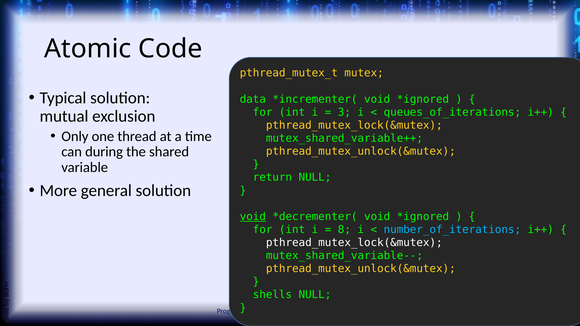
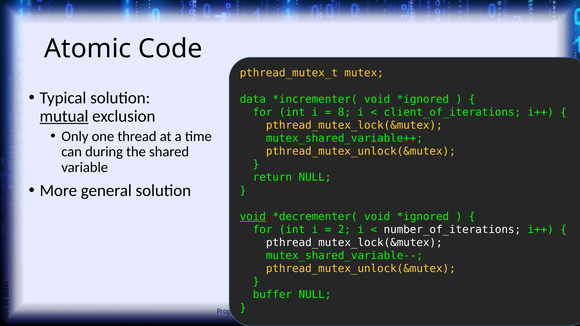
3: 3 -> 8 (344, 112)
queues_of_iterations: queues_of_iterations -> client_of_iterations (452, 112)
mutual underline: none -> present (64, 116)
8: 8 -> 2 (344, 230)
number_of_iterations colour: light blue -> white (452, 230)
shells: shells -> buffer (272, 295)
